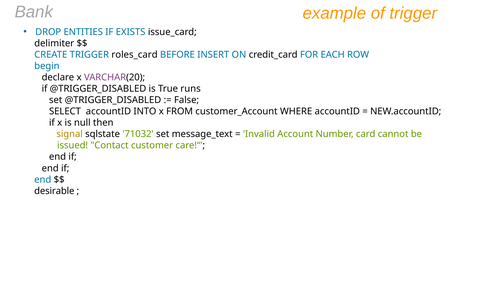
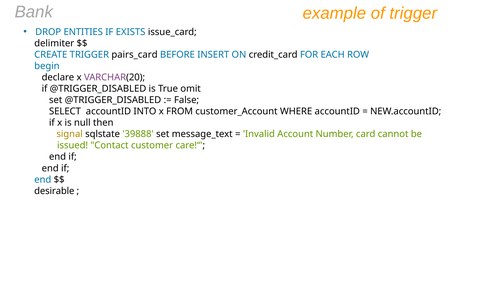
roles_card: roles_card -> pairs_card (135, 55)
runs: runs -> omit (191, 89)
71032: 71032 -> 39888 (138, 134)
